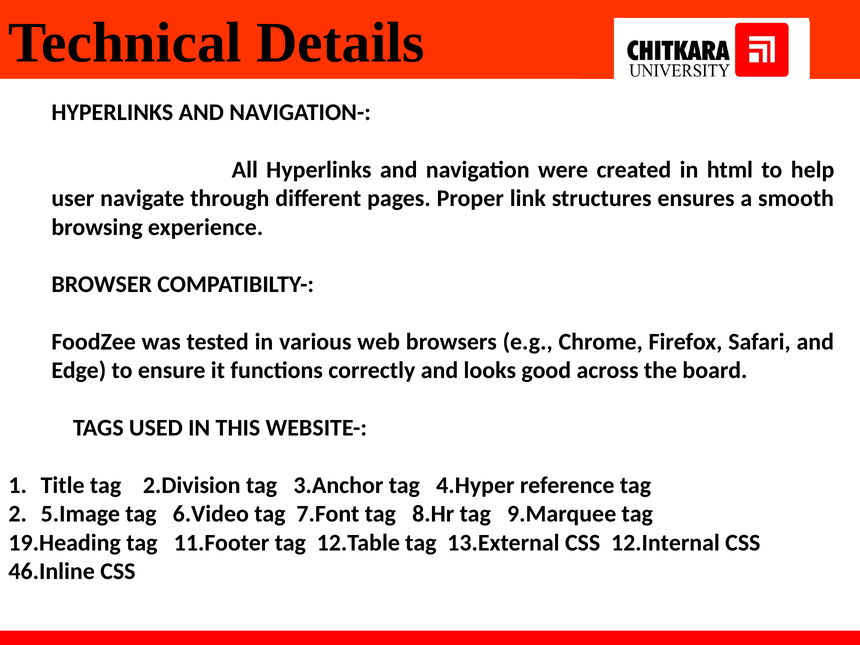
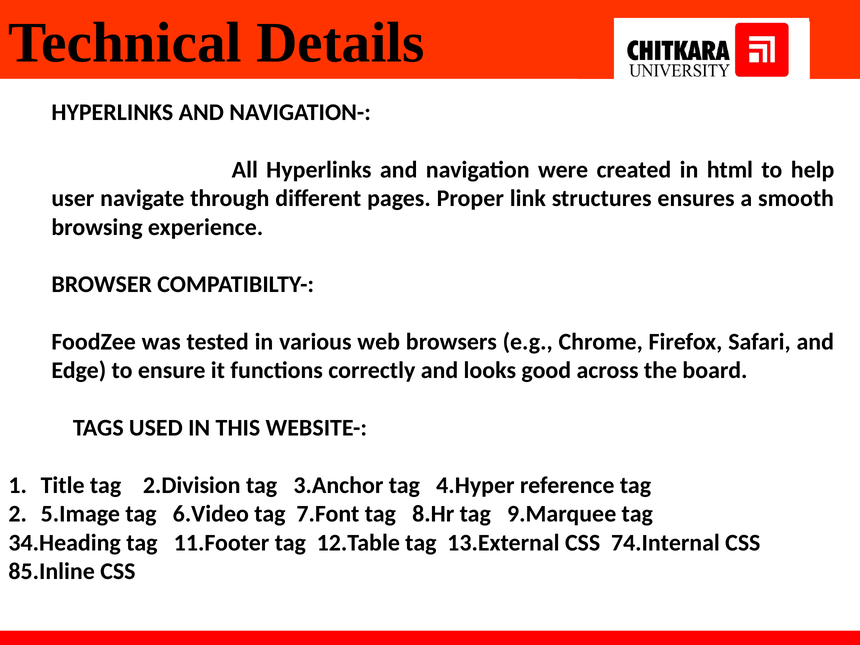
19.Heading: 19.Heading -> 34.Heading (65, 543)
12.Internal: 12.Internal -> 74.Internal (665, 543)
46.Inline: 46.Inline -> 85.Inline (52, 571)
